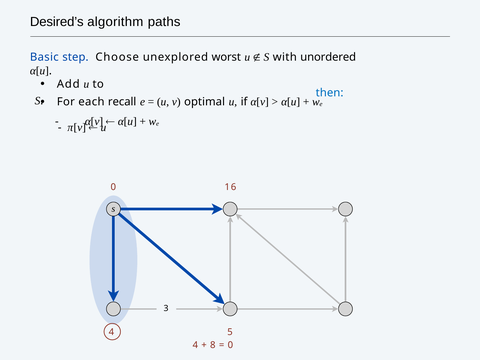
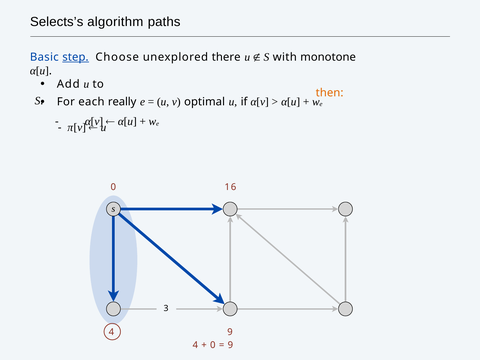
Desired’s: Desired’s -> Selects’s (57, 22)
step underline: none -> present (75, 57)
worst: worst -> there (226, 57)
unordered: unordered -> monotone (328, 57)
then colour: blue -> orange (330, 93)
recall: recall -> really (122, 102)
4 5: 5 -> 9 (230, 332)
8: 8 -> 0 (213, 345)
0: 0 -> 9 (230, 345)
